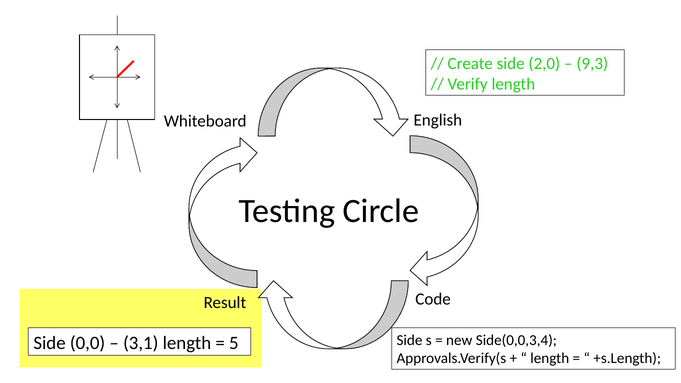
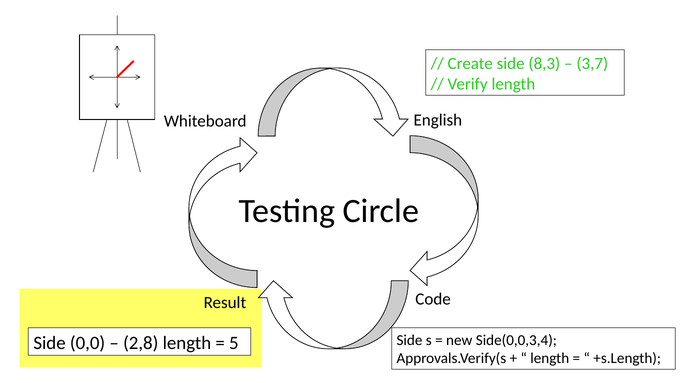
2,0: 2,0 -> 8,3 (544, 64)
9,3: 9,3 -> 3,7 (592, 64)
3,1: 3,1 -> 2,8 (141, 343)
